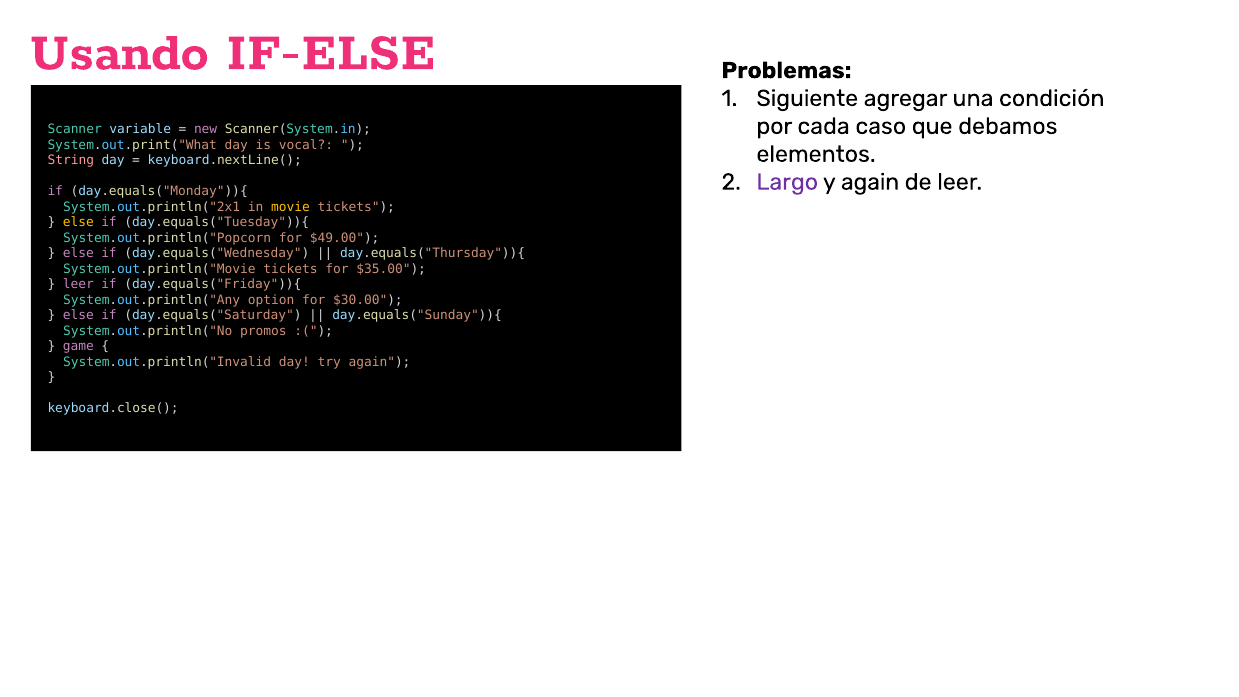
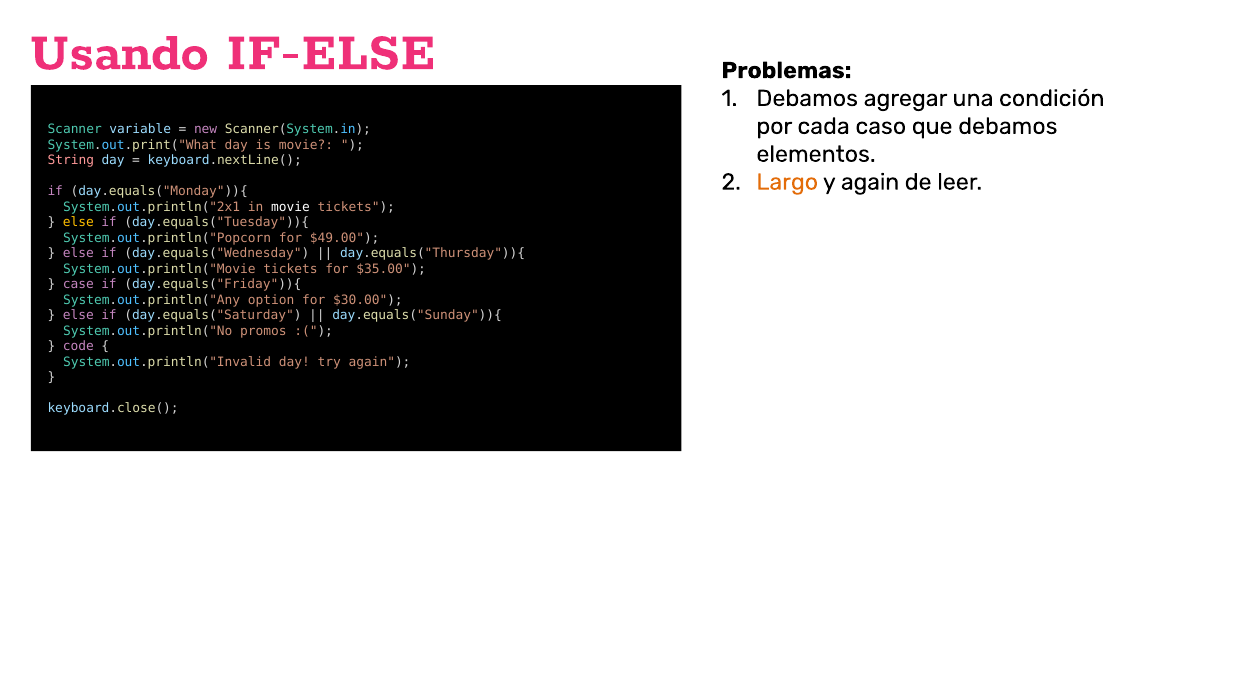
Siguiente: Siguiente -> Debamos (807, 98)
is vocal: vocal -> movie (306, 145)
Largo colour: purple -> orange (787, 182)
movie colour: yellow -> white (291, 207)
leer: leer -> case (78, 284)
game: game -> code (78, 347)
